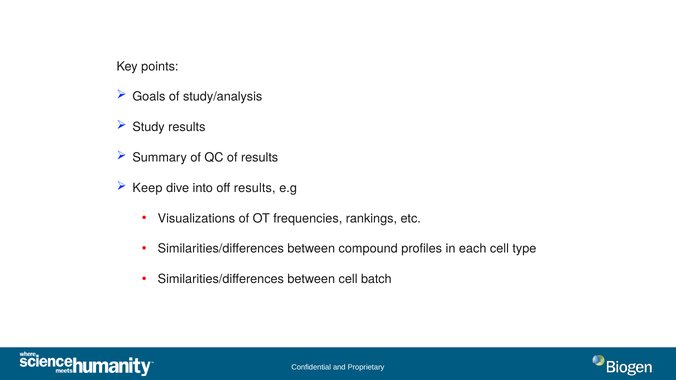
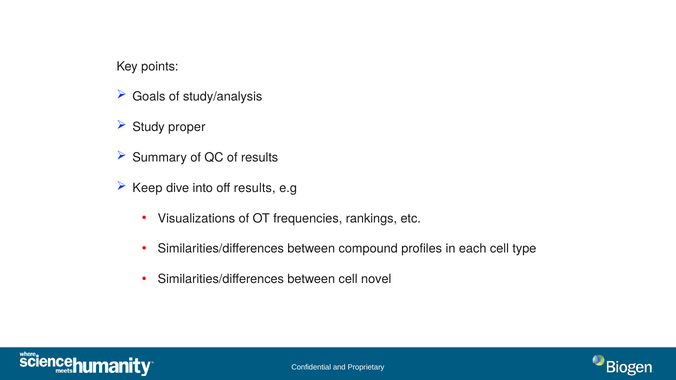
Study results: results -> proper (187, 127)
batch: batch -> novel (376, 279)
